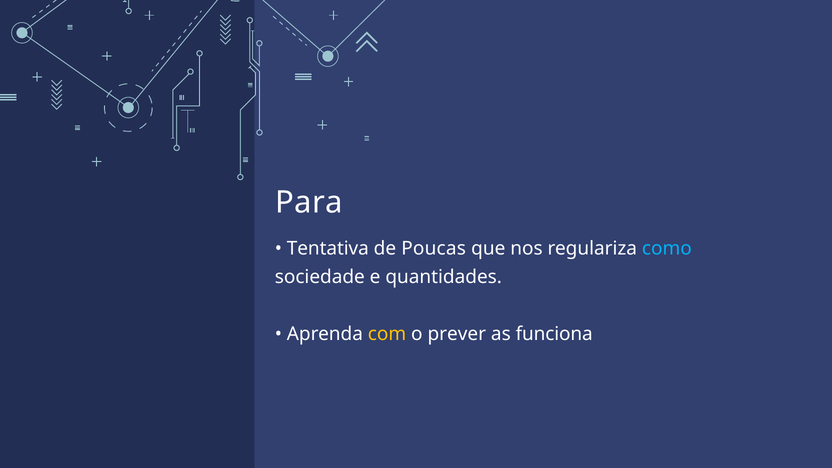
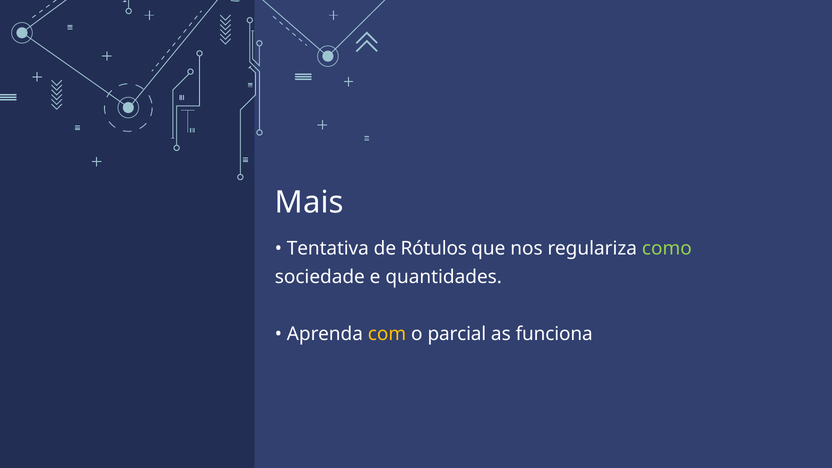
Para: Para -> Mais (309, 202)
Poucas: Poucas -> Rótulos (434, 248)
como colour: light blue -> light green (667, 248)
prever: prever -> parcial (457, 334)
